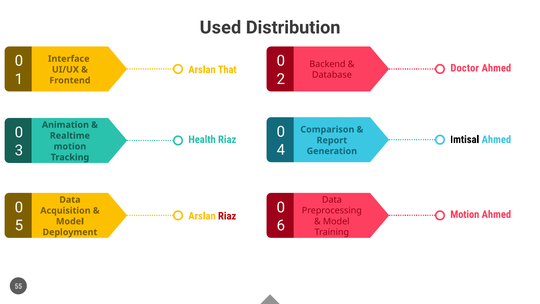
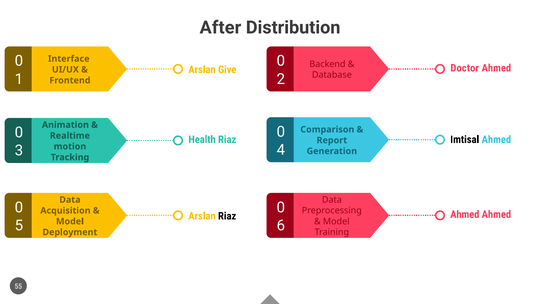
Used: Used -> After (220, 27)
That: That -> Give (227, 70)
Motion: Motion -> Ahmed (465, 214)
Riaz colour: red -> black (227, 216)
